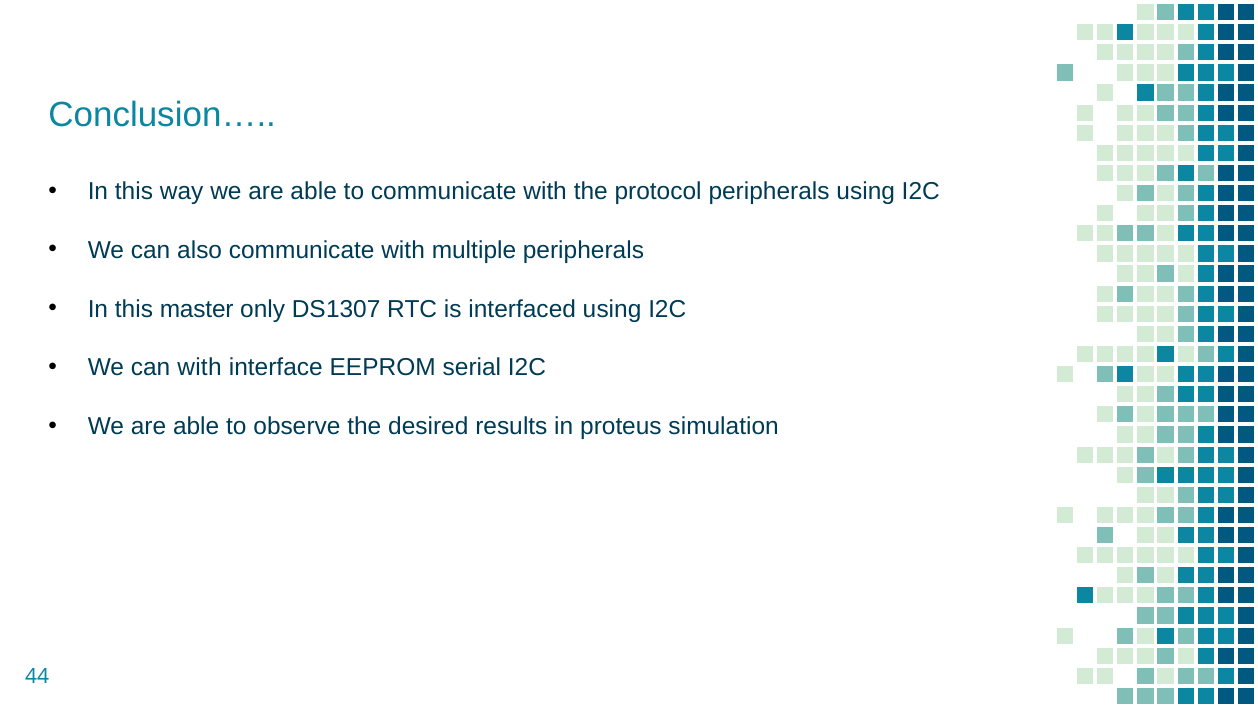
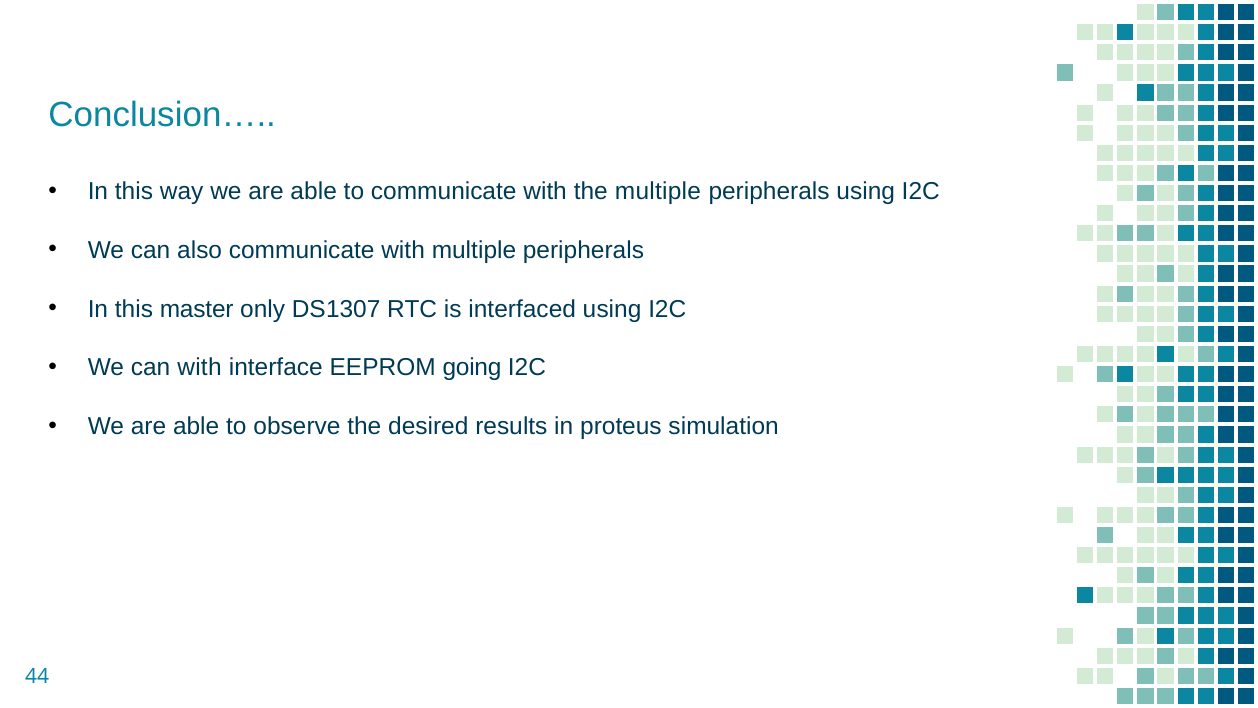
the protocol: protocol -> multiple (658, 191)
serial: serial -> going (472, 368)
